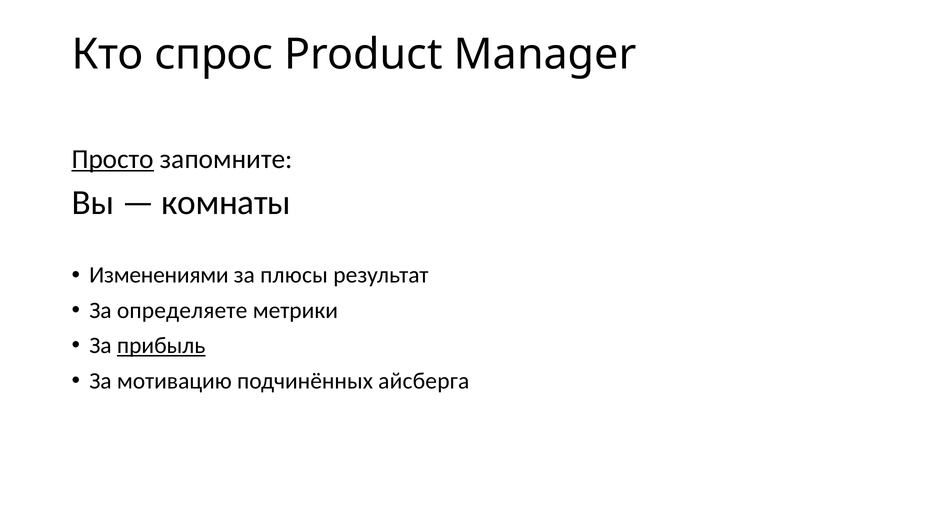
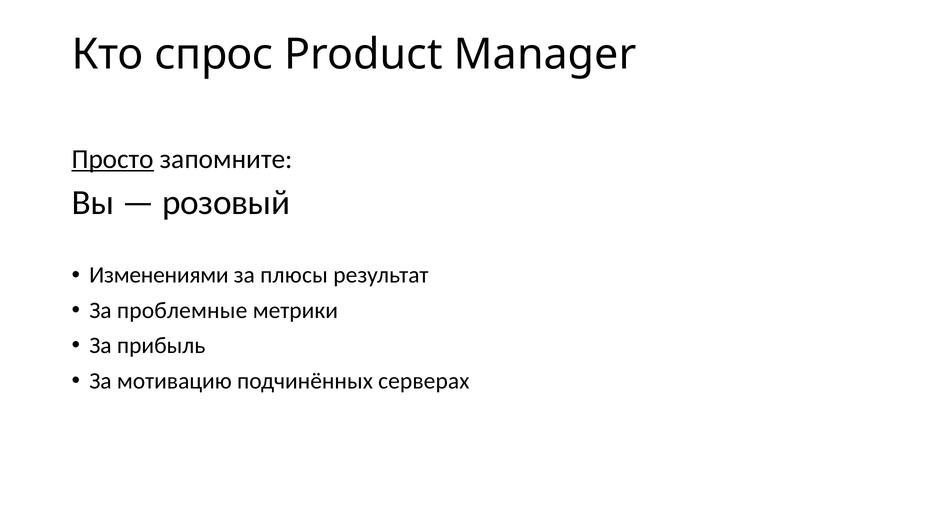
комнаты: комнаты -> розовый (226, 203)
определяете: определяете -> проблемные (182, 310)
прибыль underline: present -> none (161, 345)
айсберга: айсберга -> серверах (424, 381)
